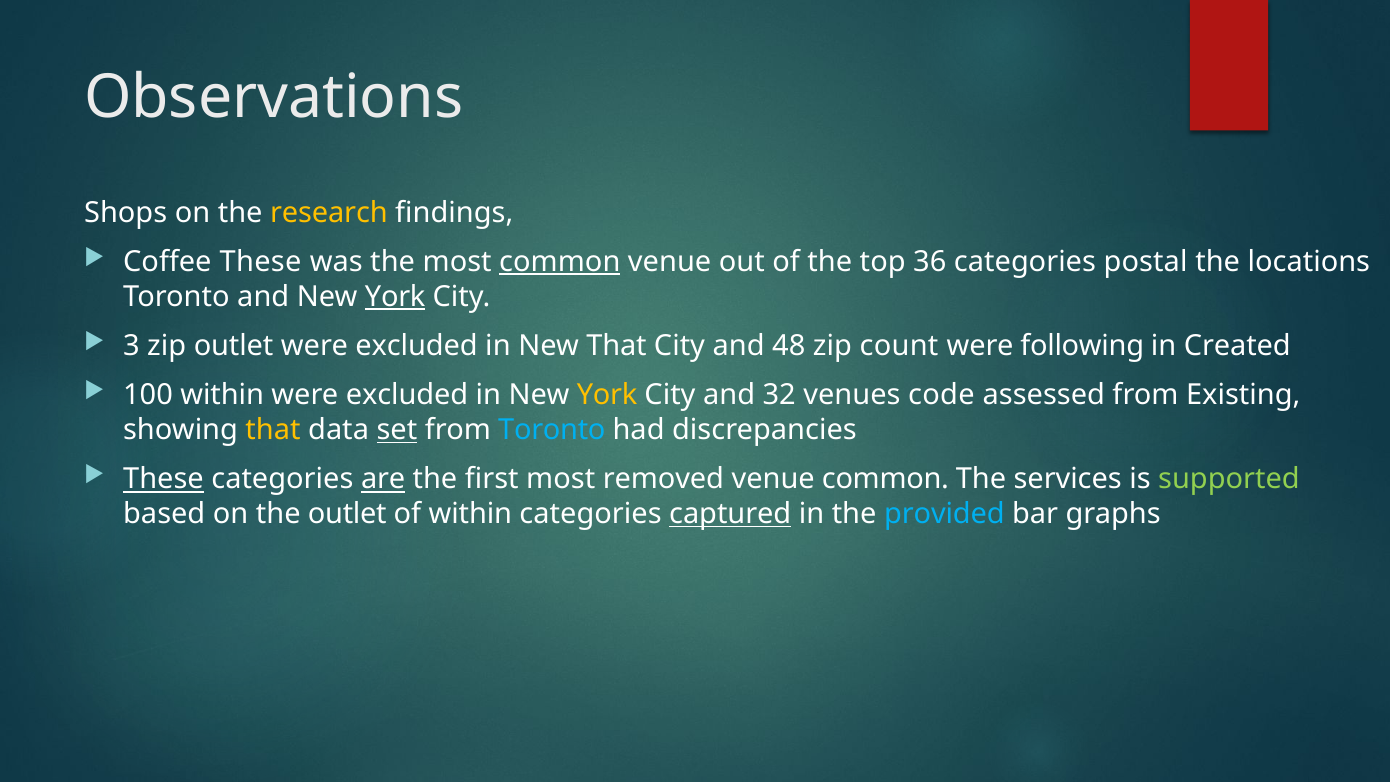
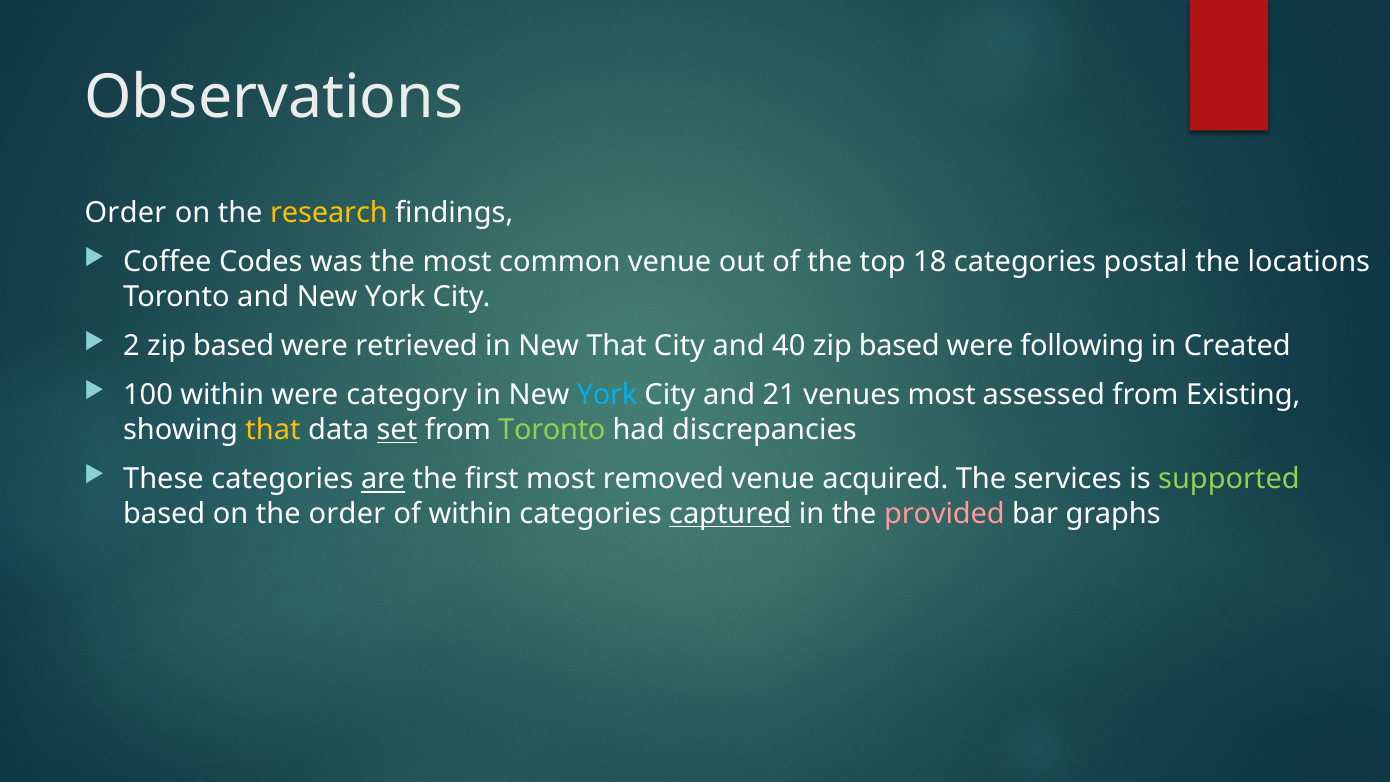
Shops: Shops -> Order (126, 212)
Coffee These: These -> Codes (261, 262)
common underline: present -> none (560, 262)
36: 36 -> 18 (930, 262)
York underline: present -> none (395, 297)
3: 3 -> 2 (131, 346)
outlet: outlet -> based (234, 346)
excluded: excluded -> retrieved (417, 346)
48: 48 -> 40 (789, 346)
count: count -> based (899, 346)
excluded: excluded -> category (407, 395)
York colour: yellow -> light blue (607, 395)
32: 32 -> 21 (779, 395)
venues code: code -> most (942, 395)
Toronto colour: light blue -> light green (552, 430)
These underline: present -> none (164, 479)
venue common: common -> acquired (885, 479)
the outlet: outlet -> order (347, 514)
provided colour: light blue -> pink (944, 514)
